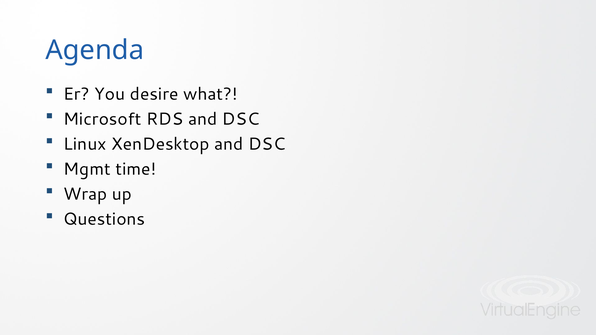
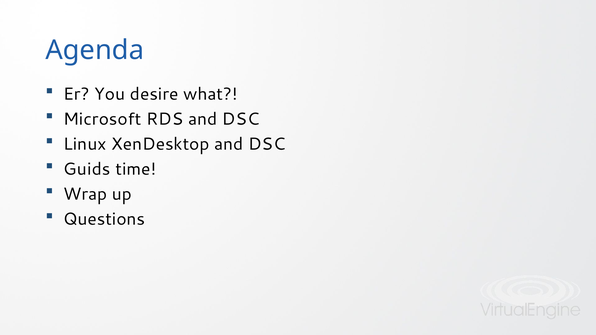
Mgmt: Mgmt -> Guids (87, 169)
